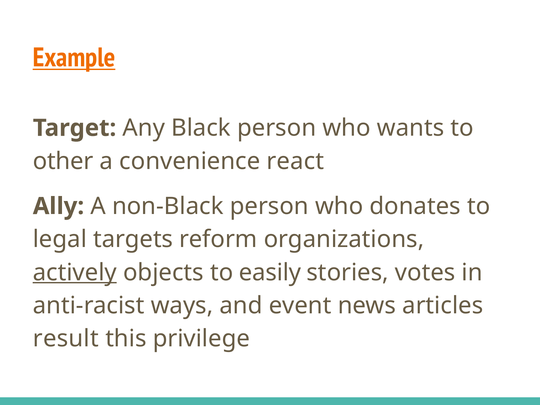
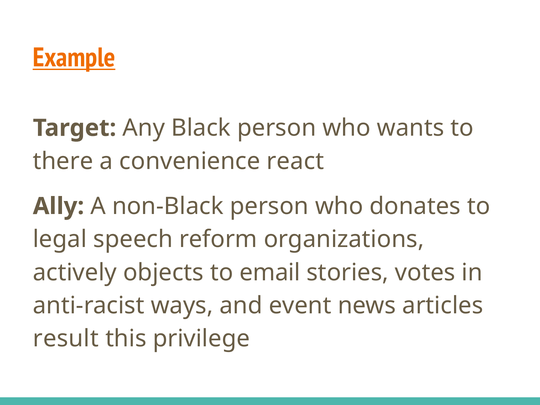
other: other -> there (63, 161)
targets: targets -> speech (133, 239)
actively underline: present -> none (75, 272)
easily: easily -> email (270, 272)
